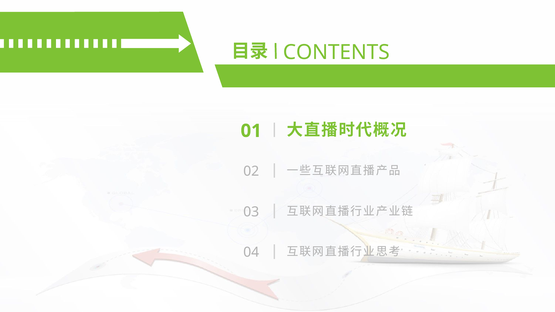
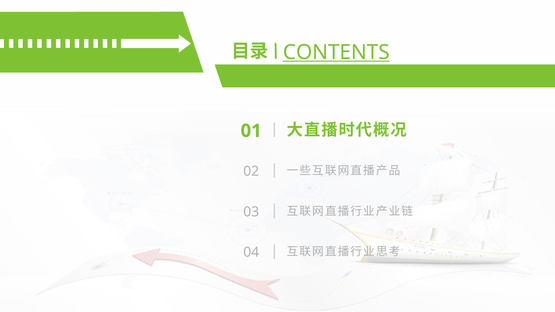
CONTENTS underline: none -> present (336, 52)
